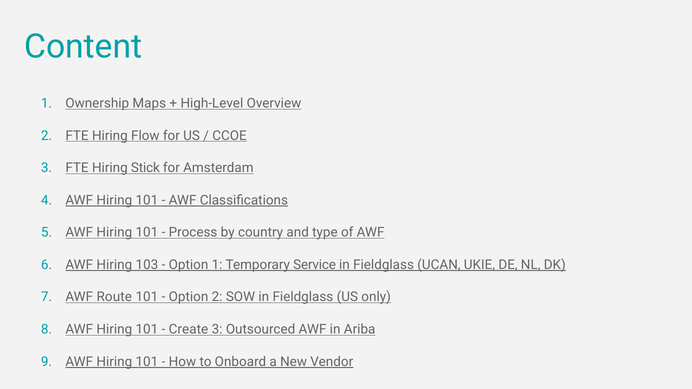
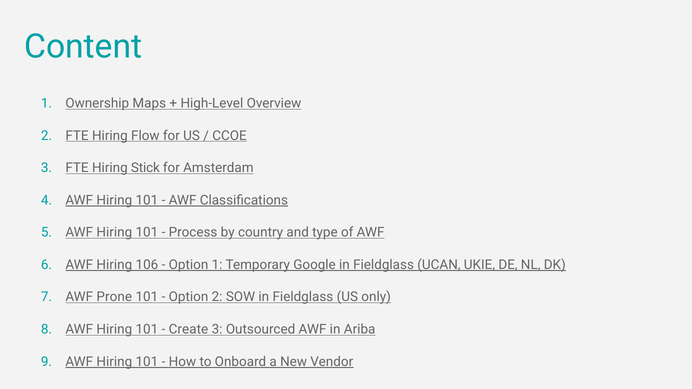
103: 103 -> 106 (147, 265)
Service: Service -> Google (315, 265)
Route: Route -> Prone (114, 297)
